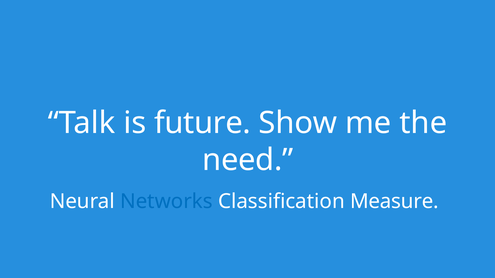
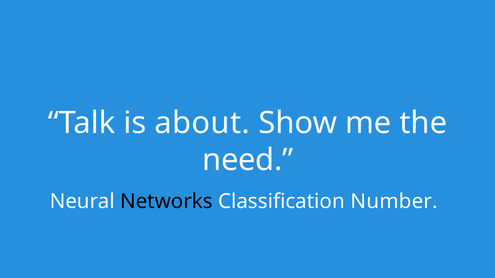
future: future -> about (202, 123)
Networks colour: blue -> black (166, 202)
Measure: Measure -> Number (394, 202)
